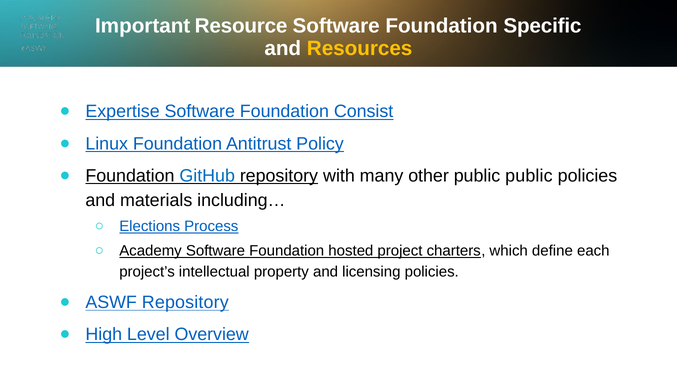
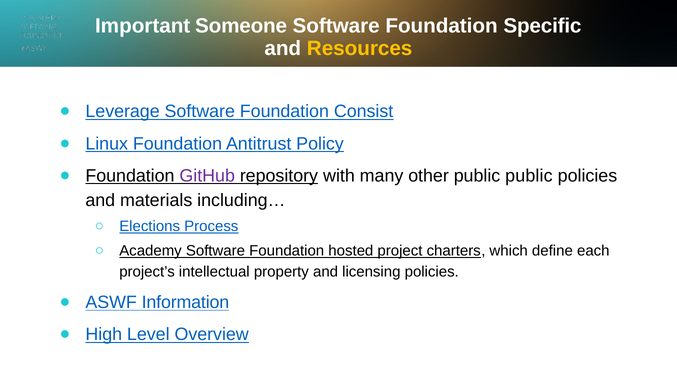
Resource: Resource -> Someone (241, 26)
Expertise: Expertise -> Leverage (123, 111)
GitHub colour: blue -> purple (207, 176)
ASWF Repository: Repository -> Information (185, 302)
